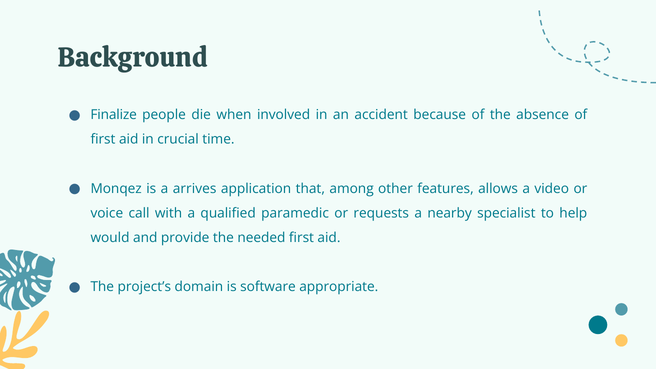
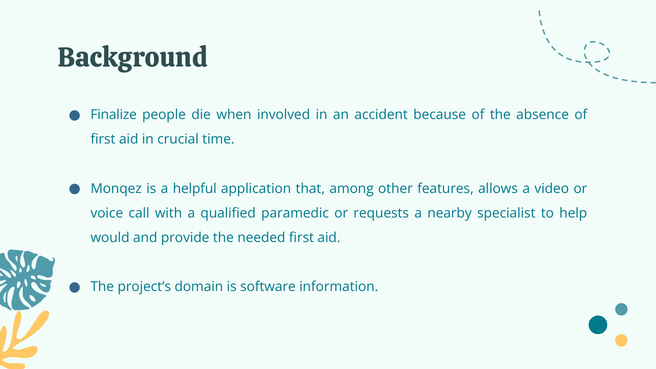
arrives: arrives -> helpful (195, 189)
appropriate: appropriate -> information (339, 287)
